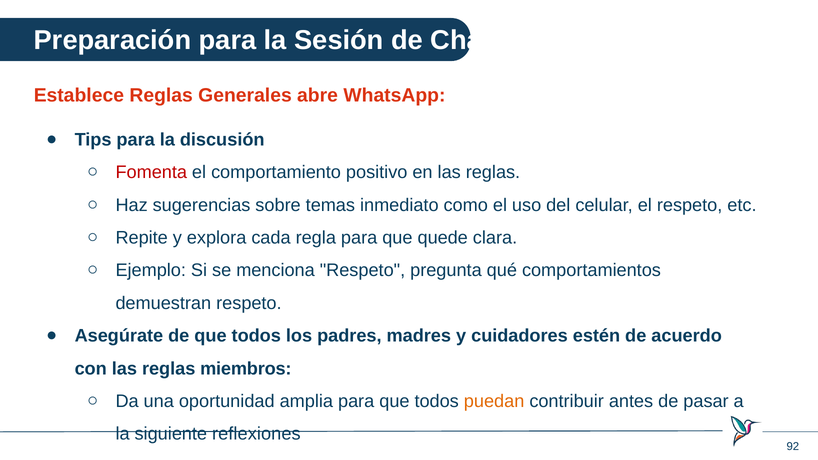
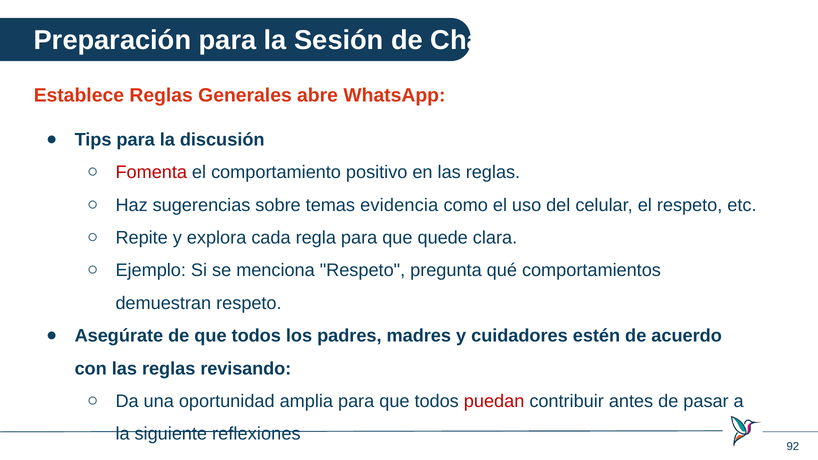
inmediato: inmediato -> evidencia (399, 205)
miembros: miembros -> revisando (246, 369)
puedan colour: orange -> red (494, 401)
